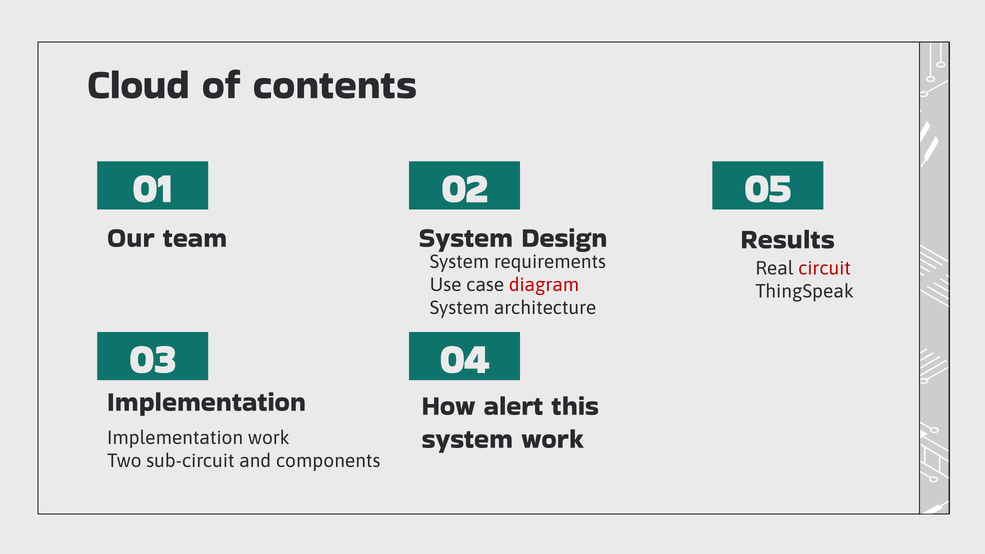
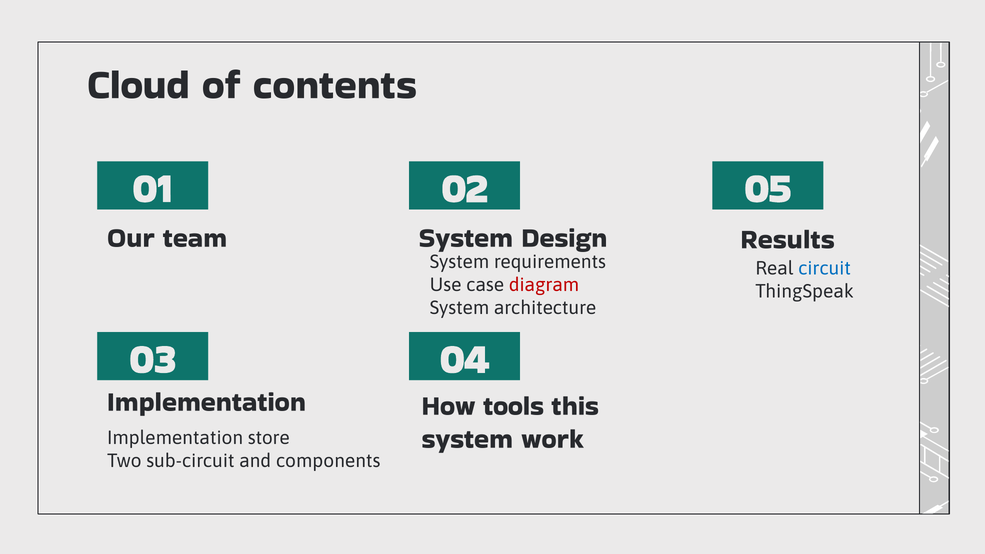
circuit colour: red -> blue (824, 269)
alert: alert -> tools (514, 406)
Implementation work: work -> store (269, 438)
